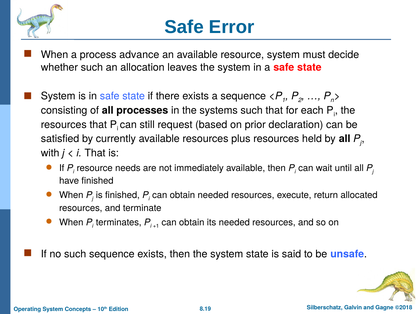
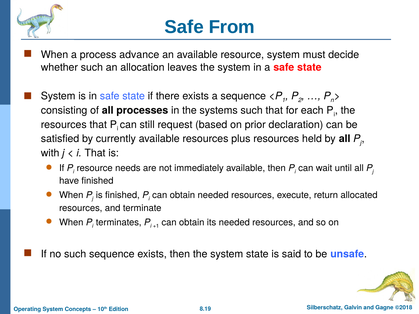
Error: Error -> From (232, 27)
